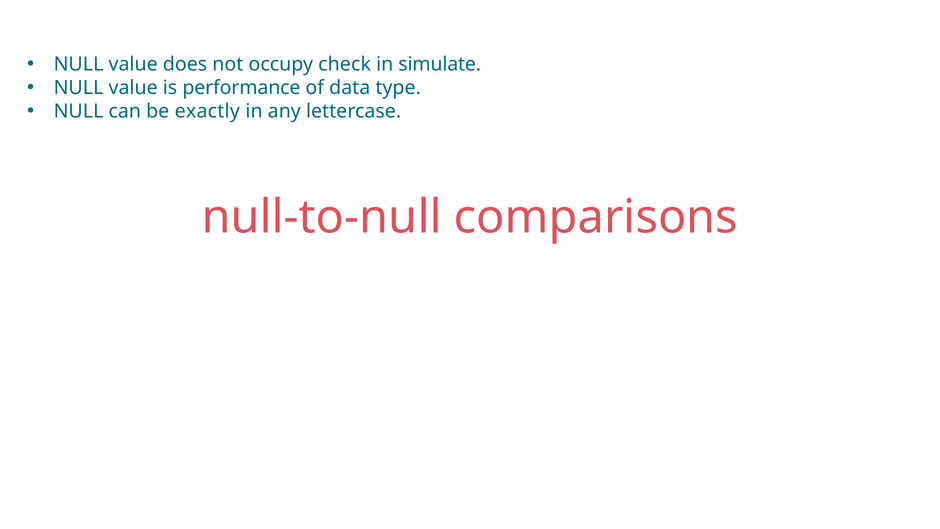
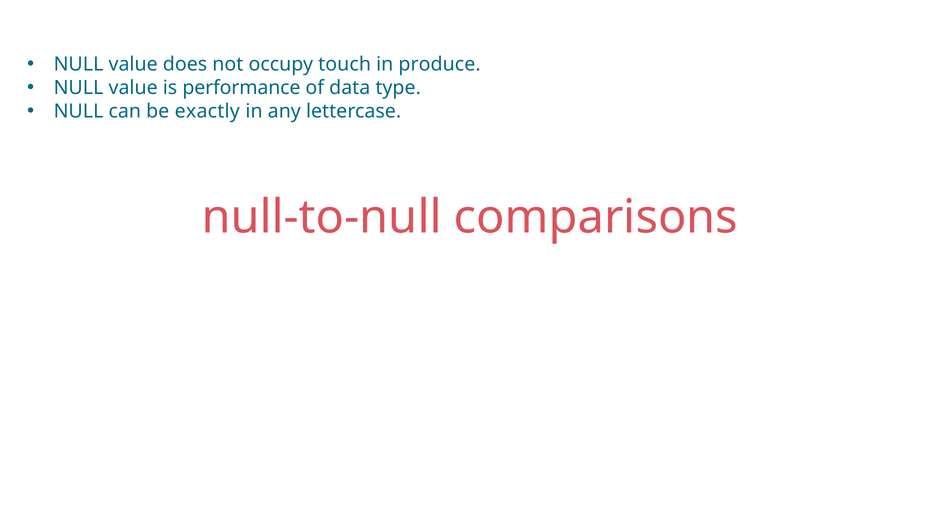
check: check -> touch (345, 64)
simulate: simulate -> produce (440, 64)
